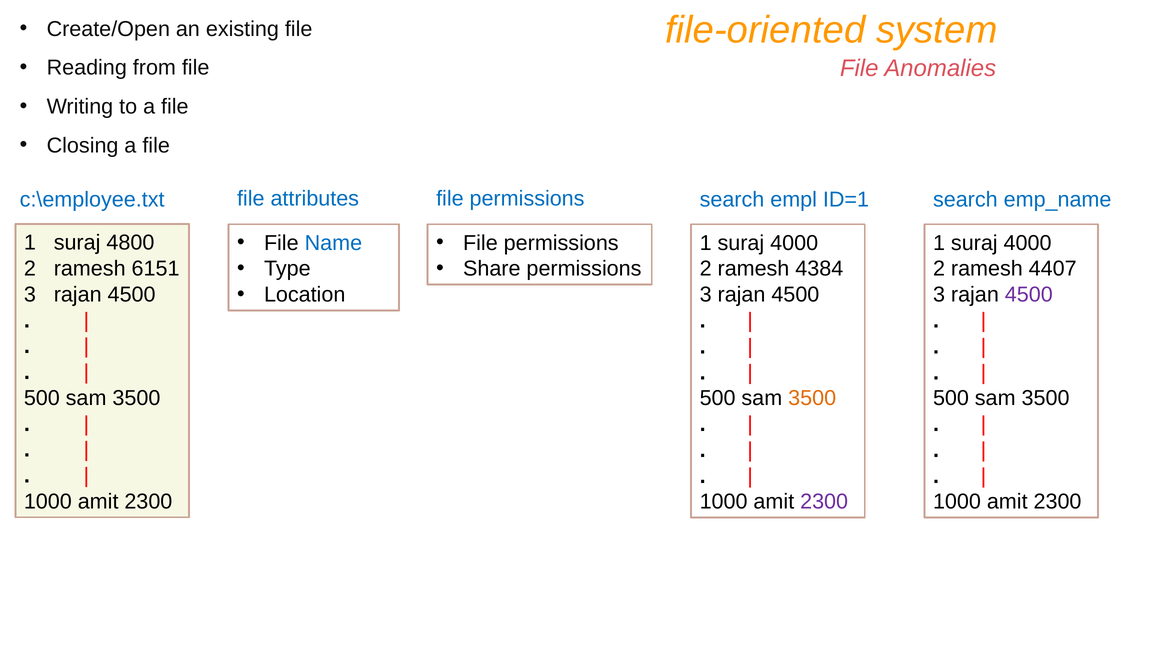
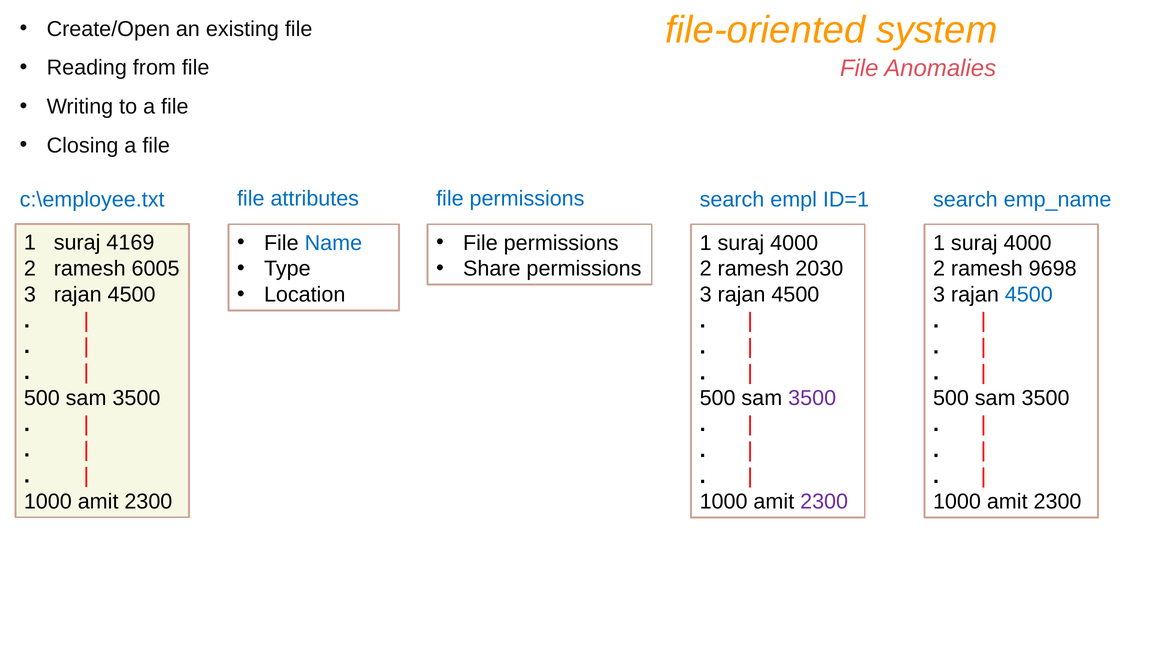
4800: 4800 -> 4169 (130, 243)
6151: 6151 -> 6005 (156, 269)
4384: 4384 -> 2030 (819, 269)
4407: 4407 -> 9698 (1053, 269)
4500 colour: purple -> blue (1029, 295)
3500 colour: orange -> purple (812, 398)
